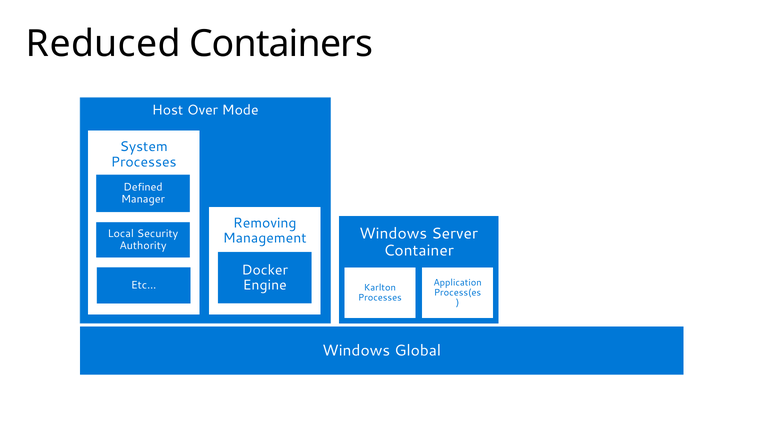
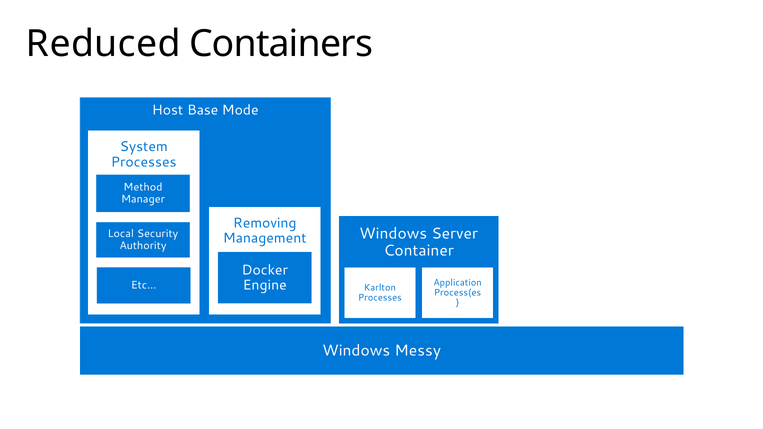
Over: Over -> Base (203, 110)
Defined: Defined -> Method (143, 187)
Global: Global -> Messy (418, 351)
